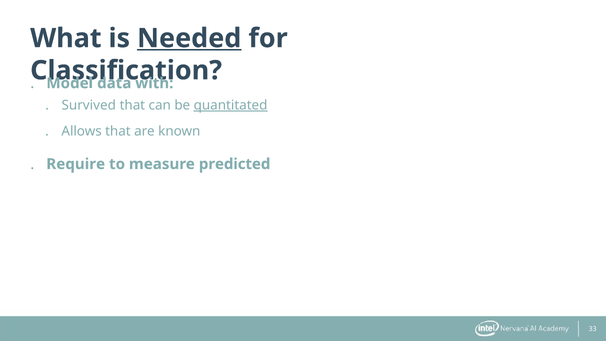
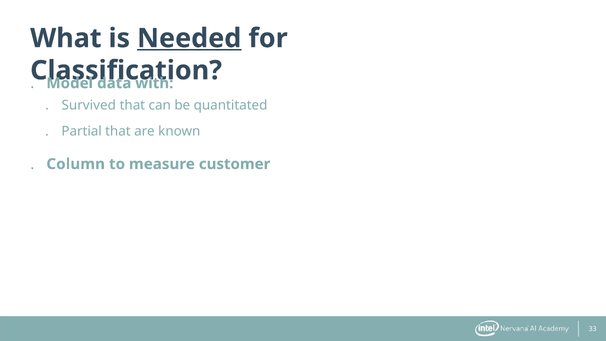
quantitated underline: present -> none (231, 105)
Allows: Allows -> Partial (82, 131)
Require: Require -> Column (76, 164)
predicted: predicted -> customer (235, 164)
